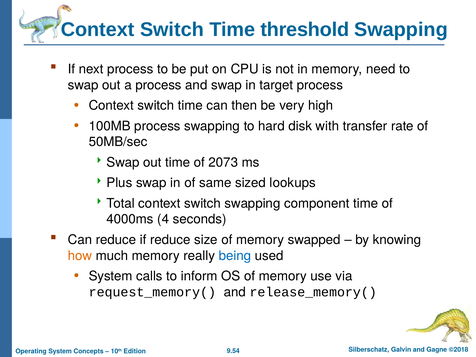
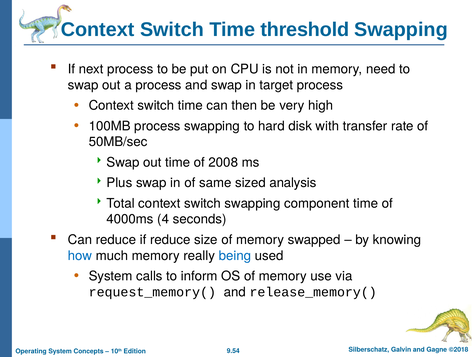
2073: 2073 -> 2008 (223, 162)
lookups: lookups -> analysis (293, 183)
how colour: orange -> blue (80, 256)
